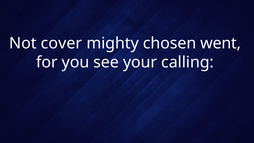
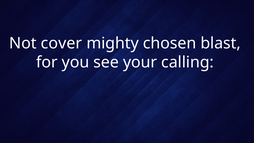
went: went -> blast (221, 43)
